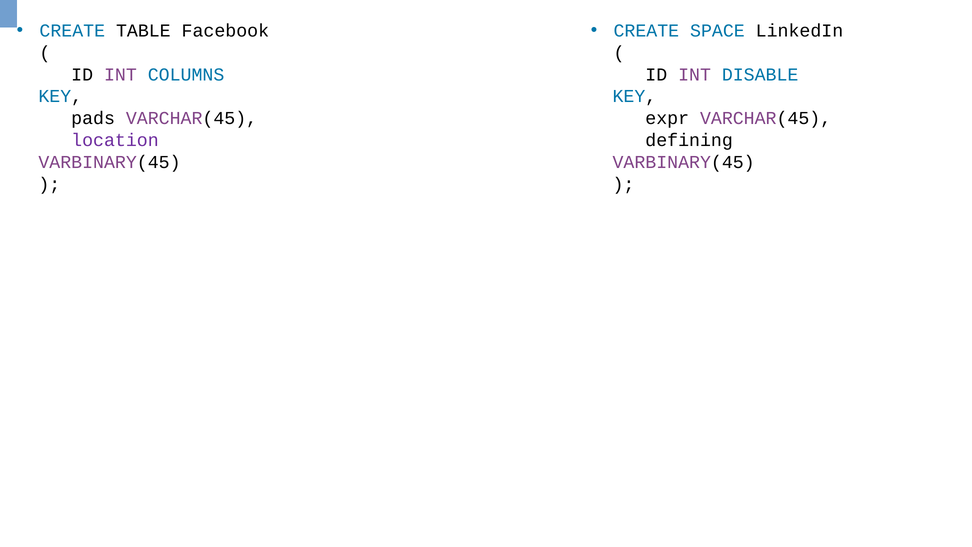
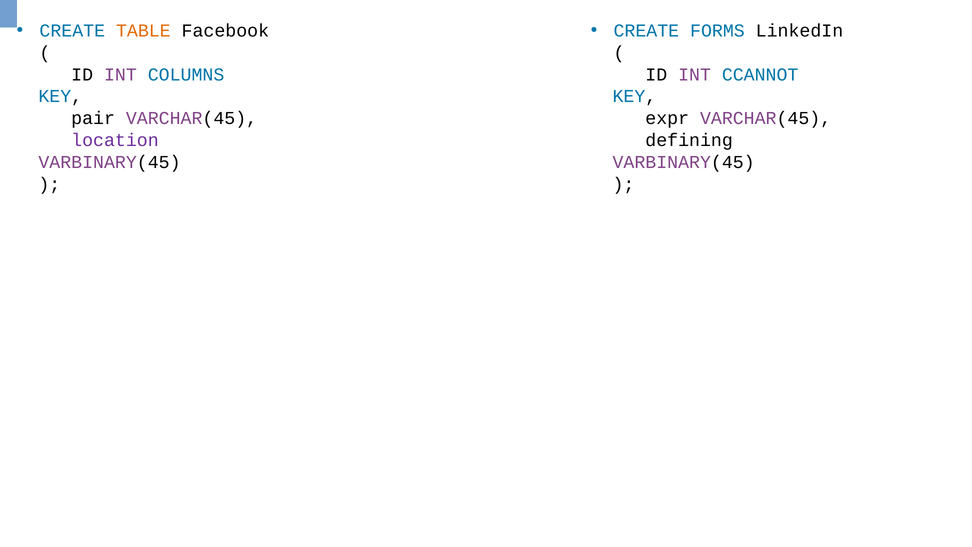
TABLE colour: black -> orange (143, 31)
SPACE: SPACE -> FORMS (717, 31)
DISABLE: DISABLE -> CCANNOT (760, 75)
pads: pads -> pair (93, 118)
